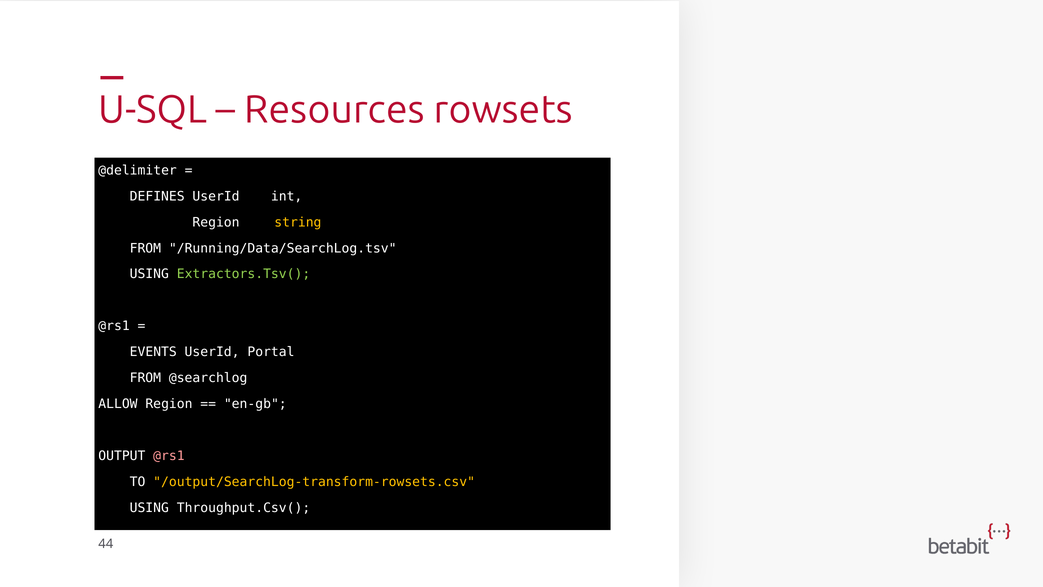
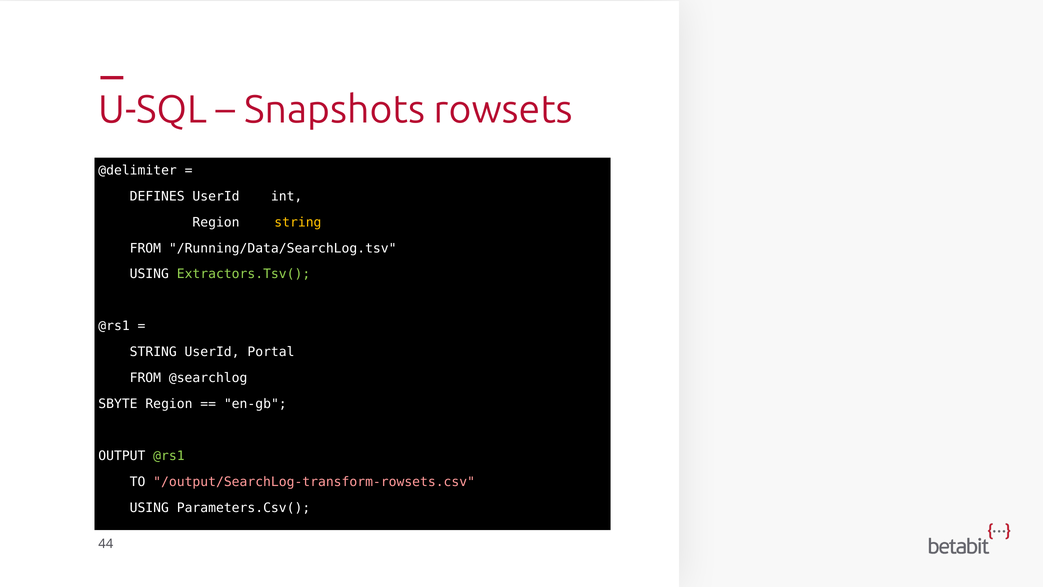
Resources: Resources -> Snapshots (335, 110)
EVENTS: EVENTS -> STRING (153, 352)
ALLOW: ALLOW -> SBYTE (118, 404)
@rs1 colour: pink -> light green (169, 456)
/output/SearchLog-transform-rowsets.csv colour: yellow -> pink (314, 482)
Throughput.Csv(: Throughput.Csv( -> Parameters.Csv( (244, 508)
